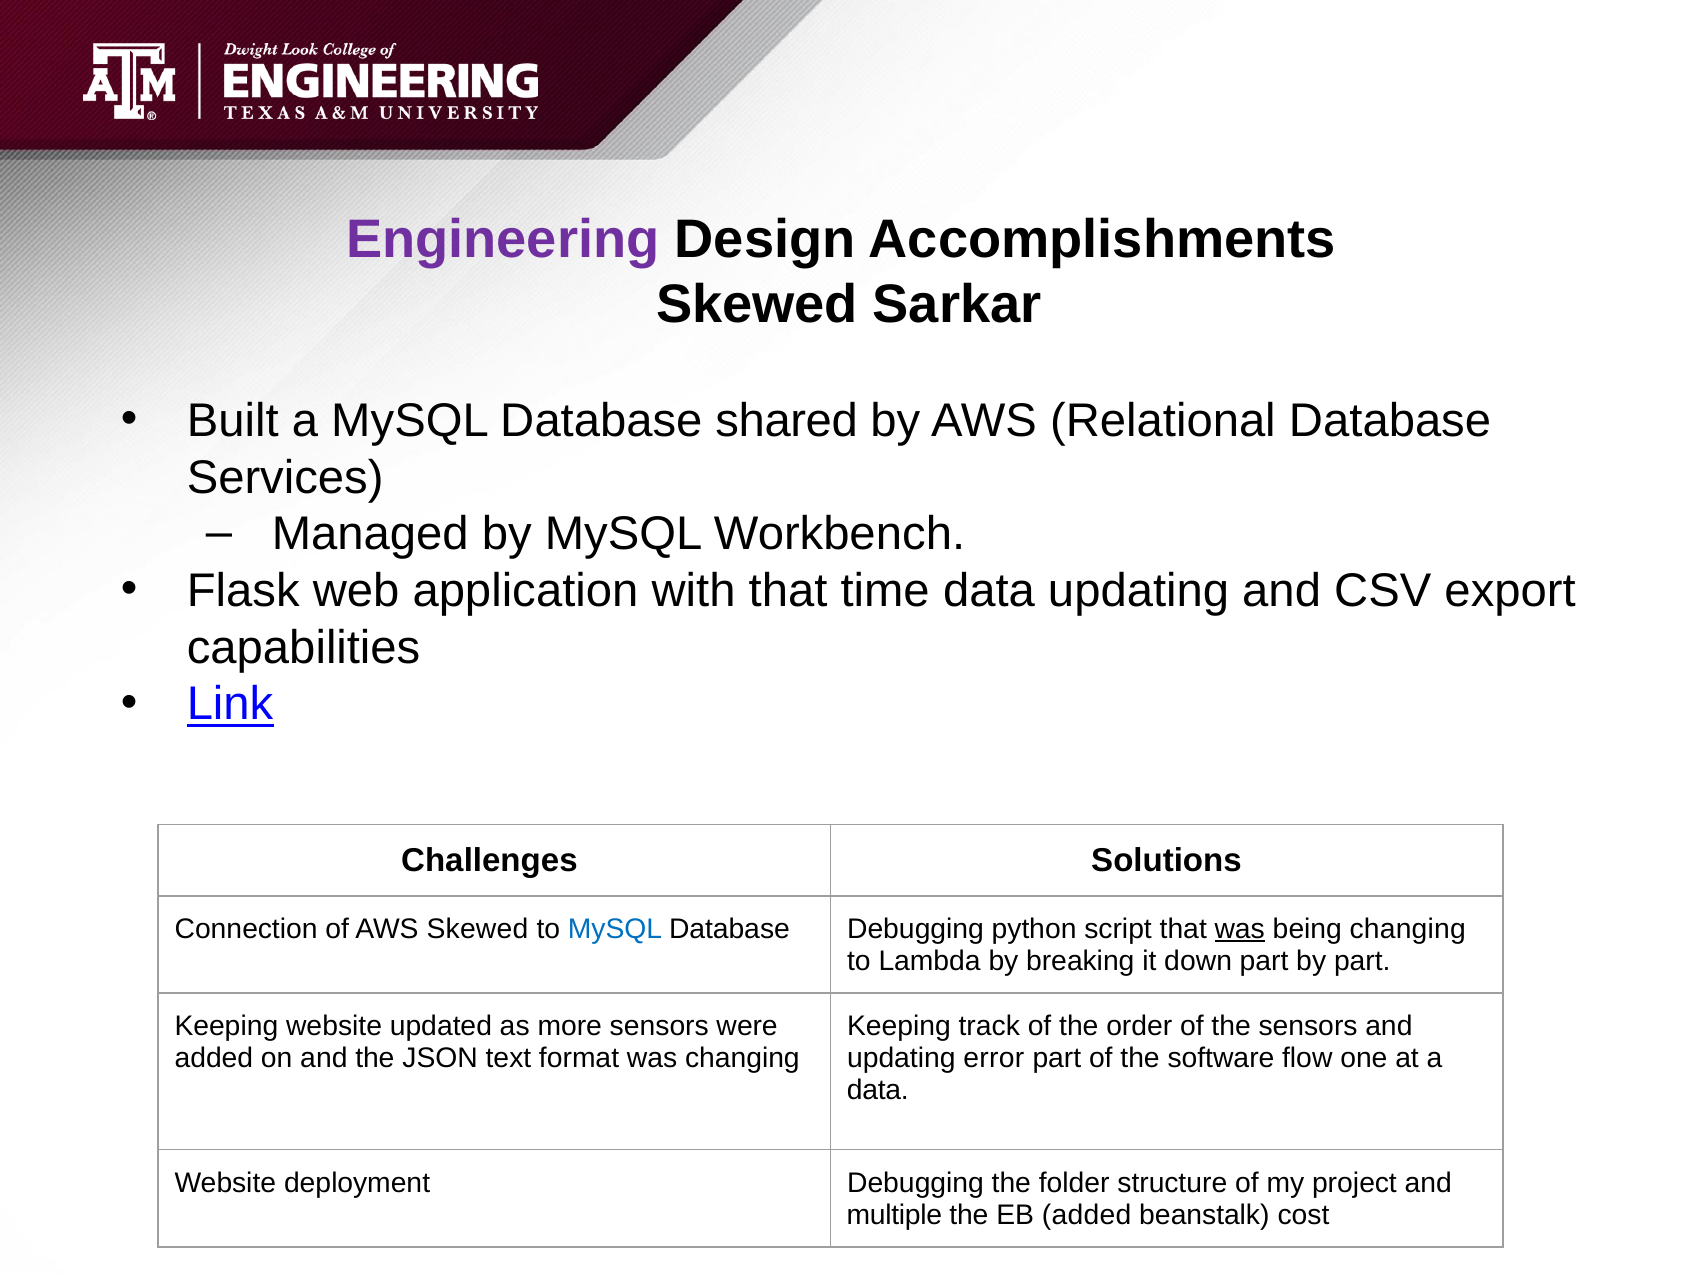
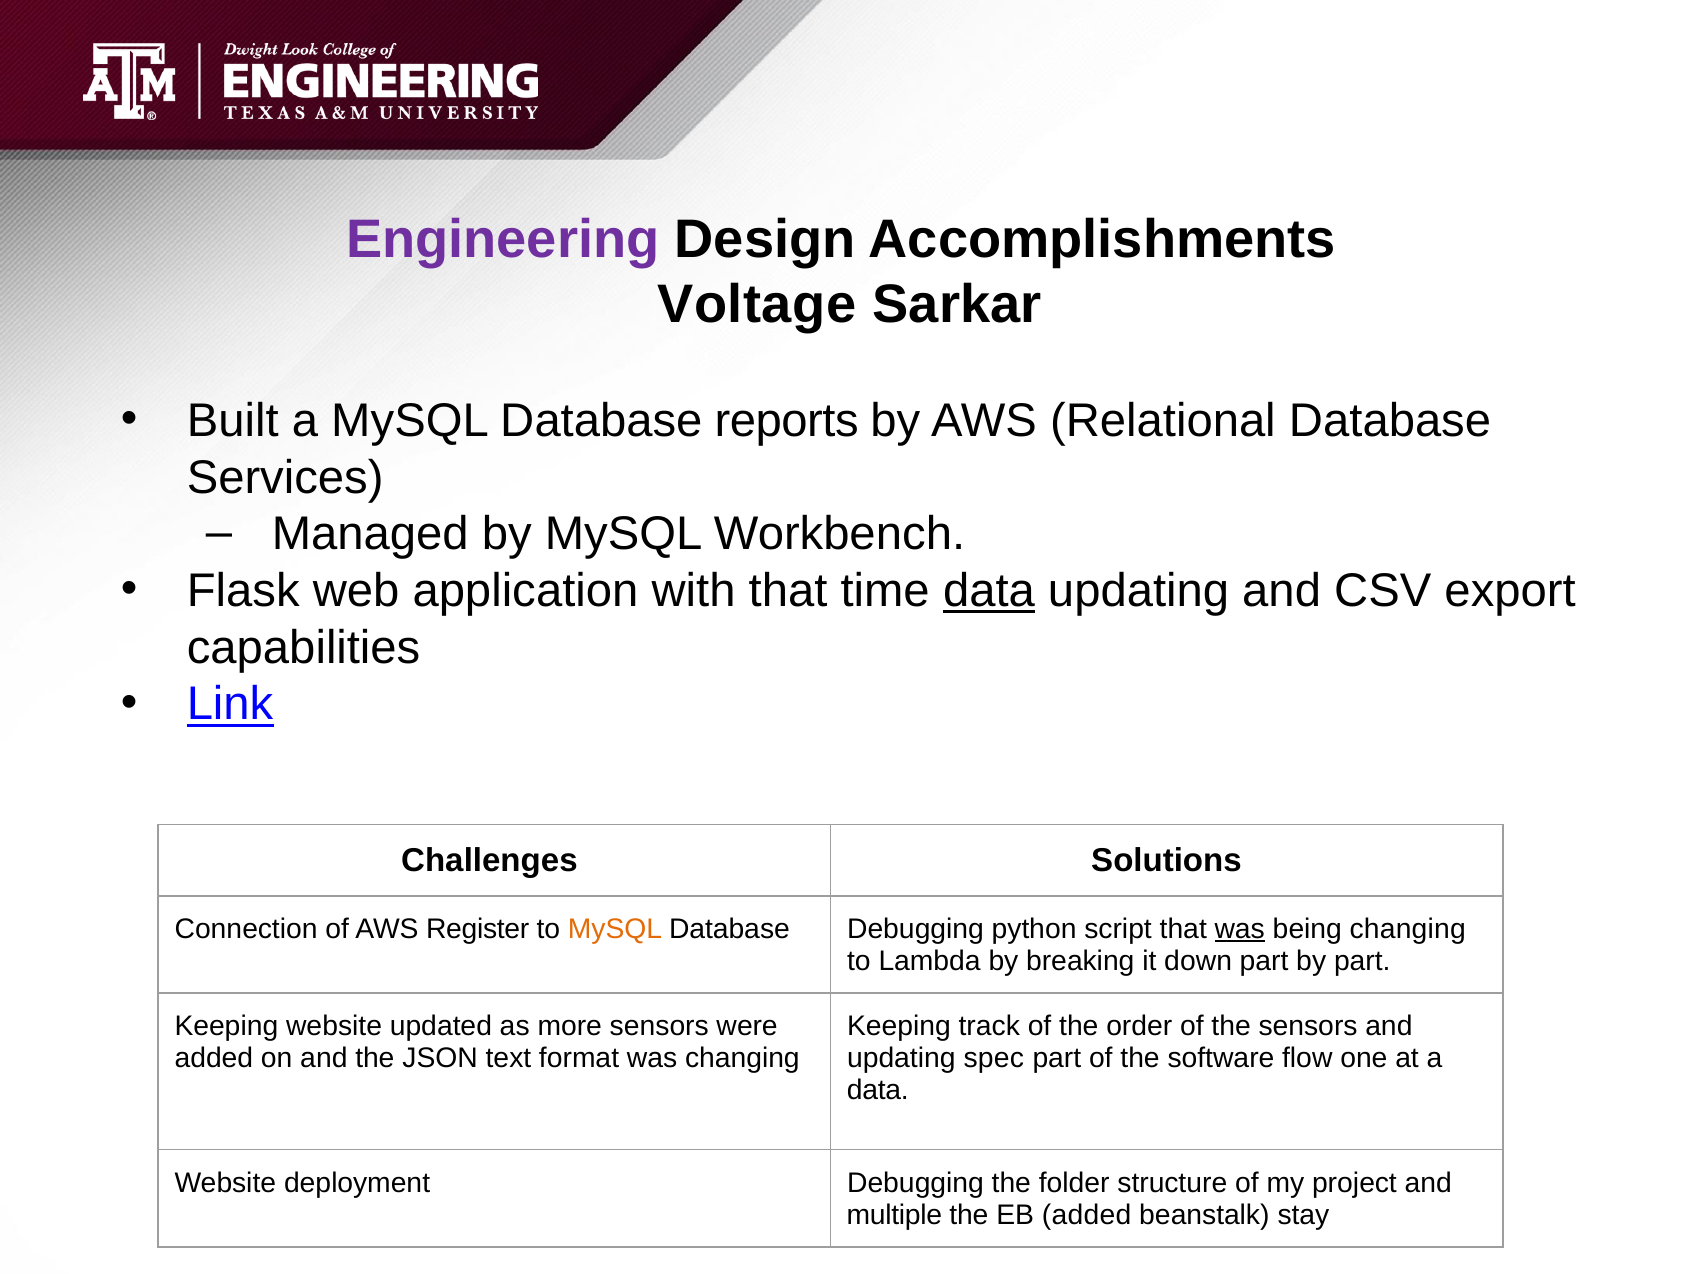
Skewed: Skewed -> Voltage (757, 305)
shared: shared -> reports (787, 421)
data underline: none -> present (989, 591)
AWS Skewed: Skewed -> Register (478, 929)
MySQL colour: blue -> orange (615, 929)
error: error -> spec (994, 1058)
cost: cost -> stay (1303, 1215)
